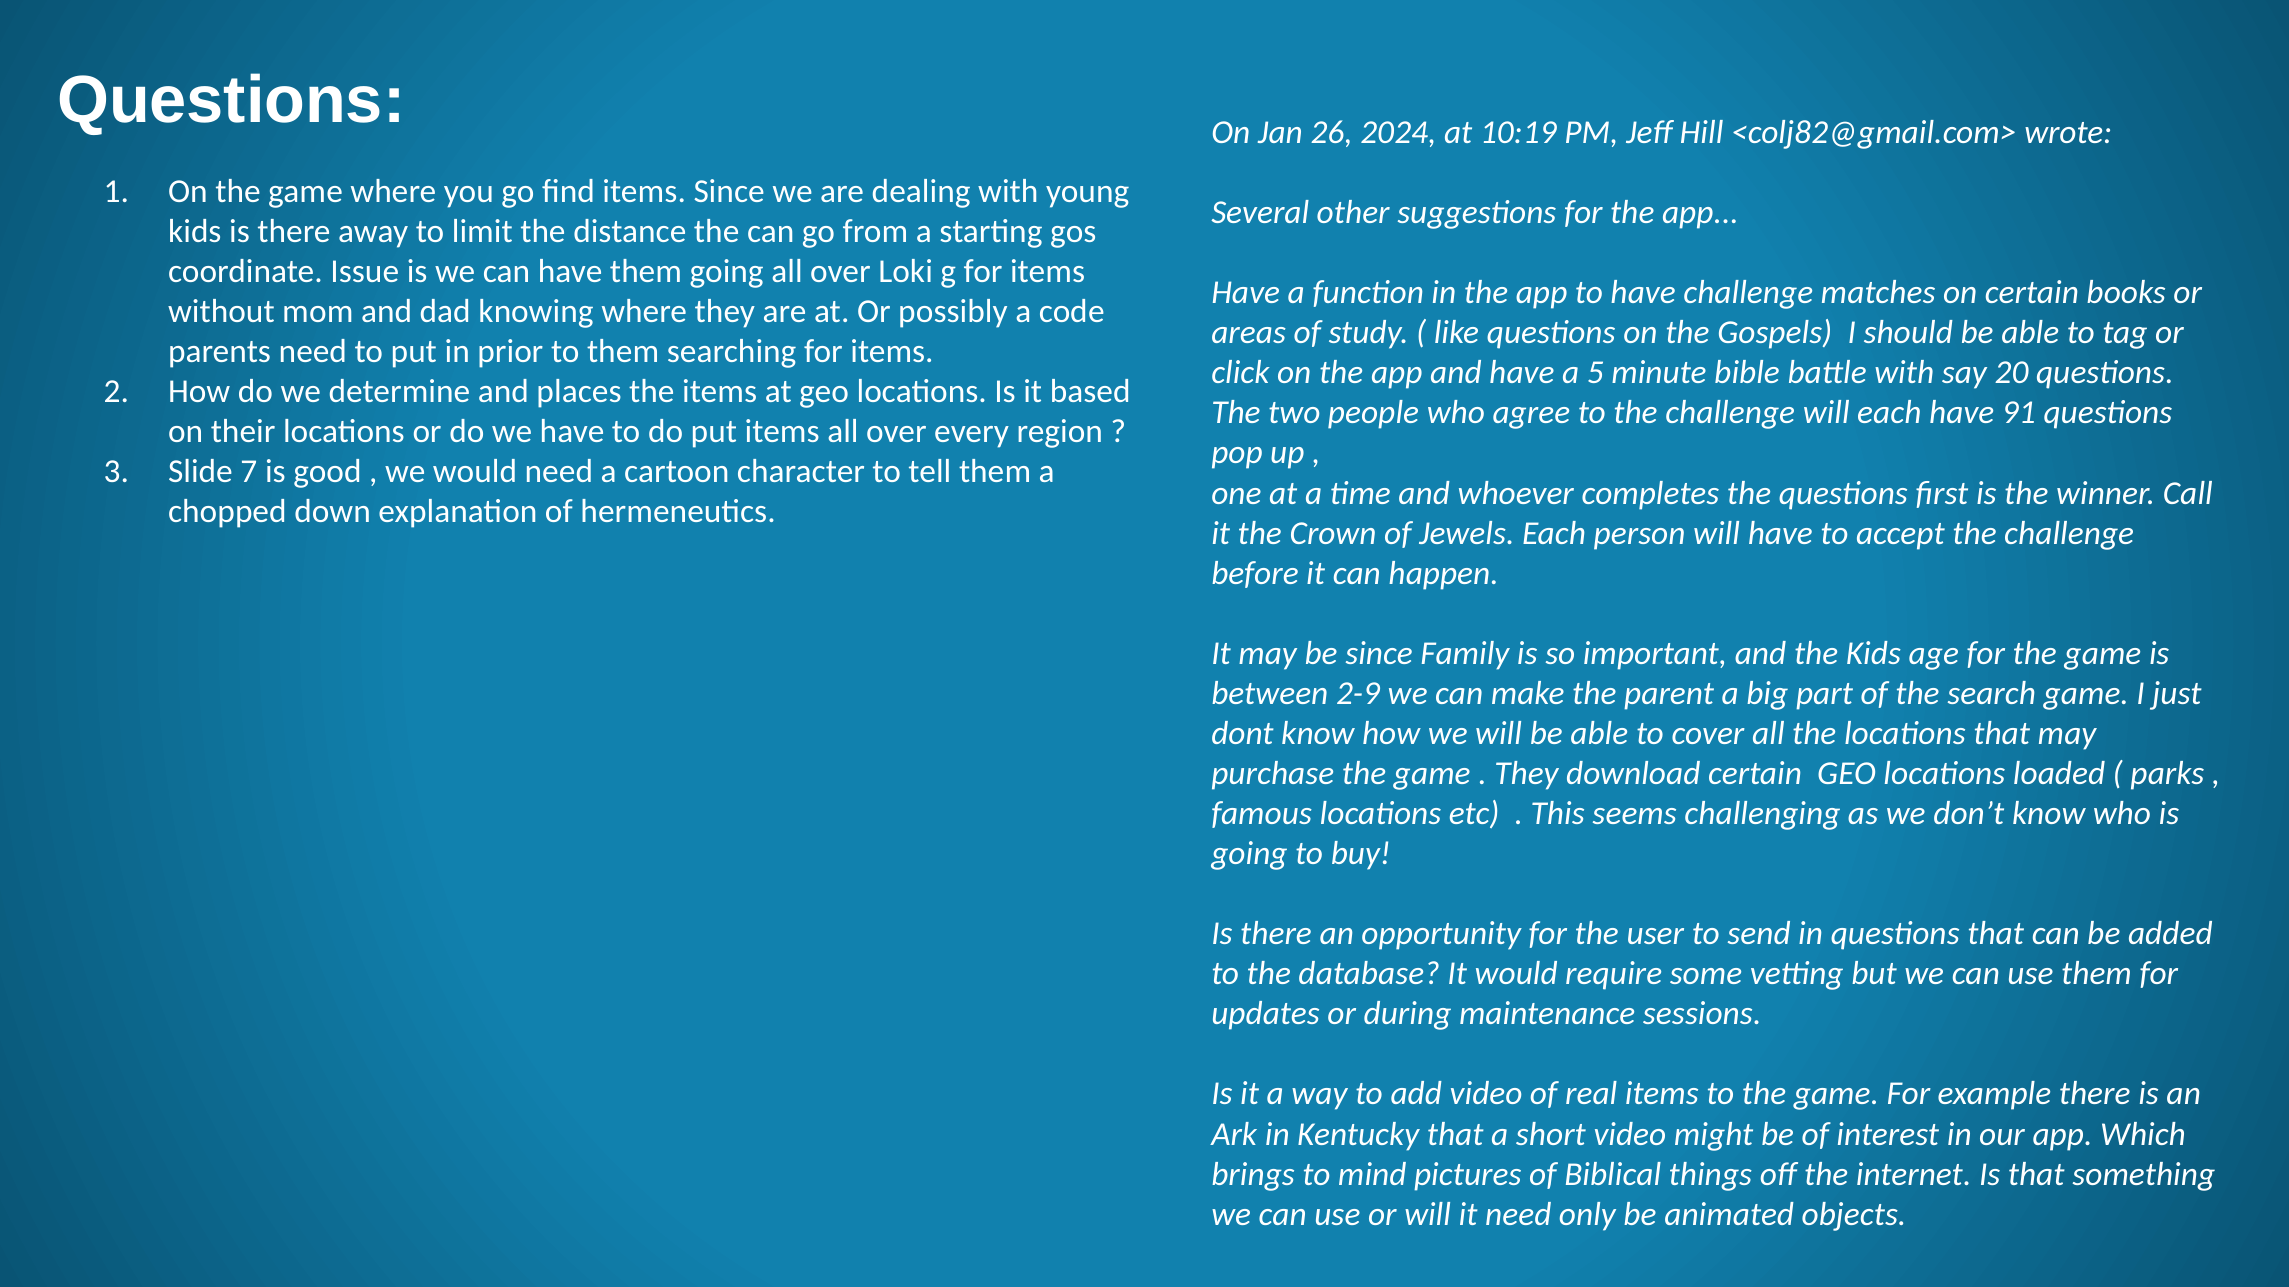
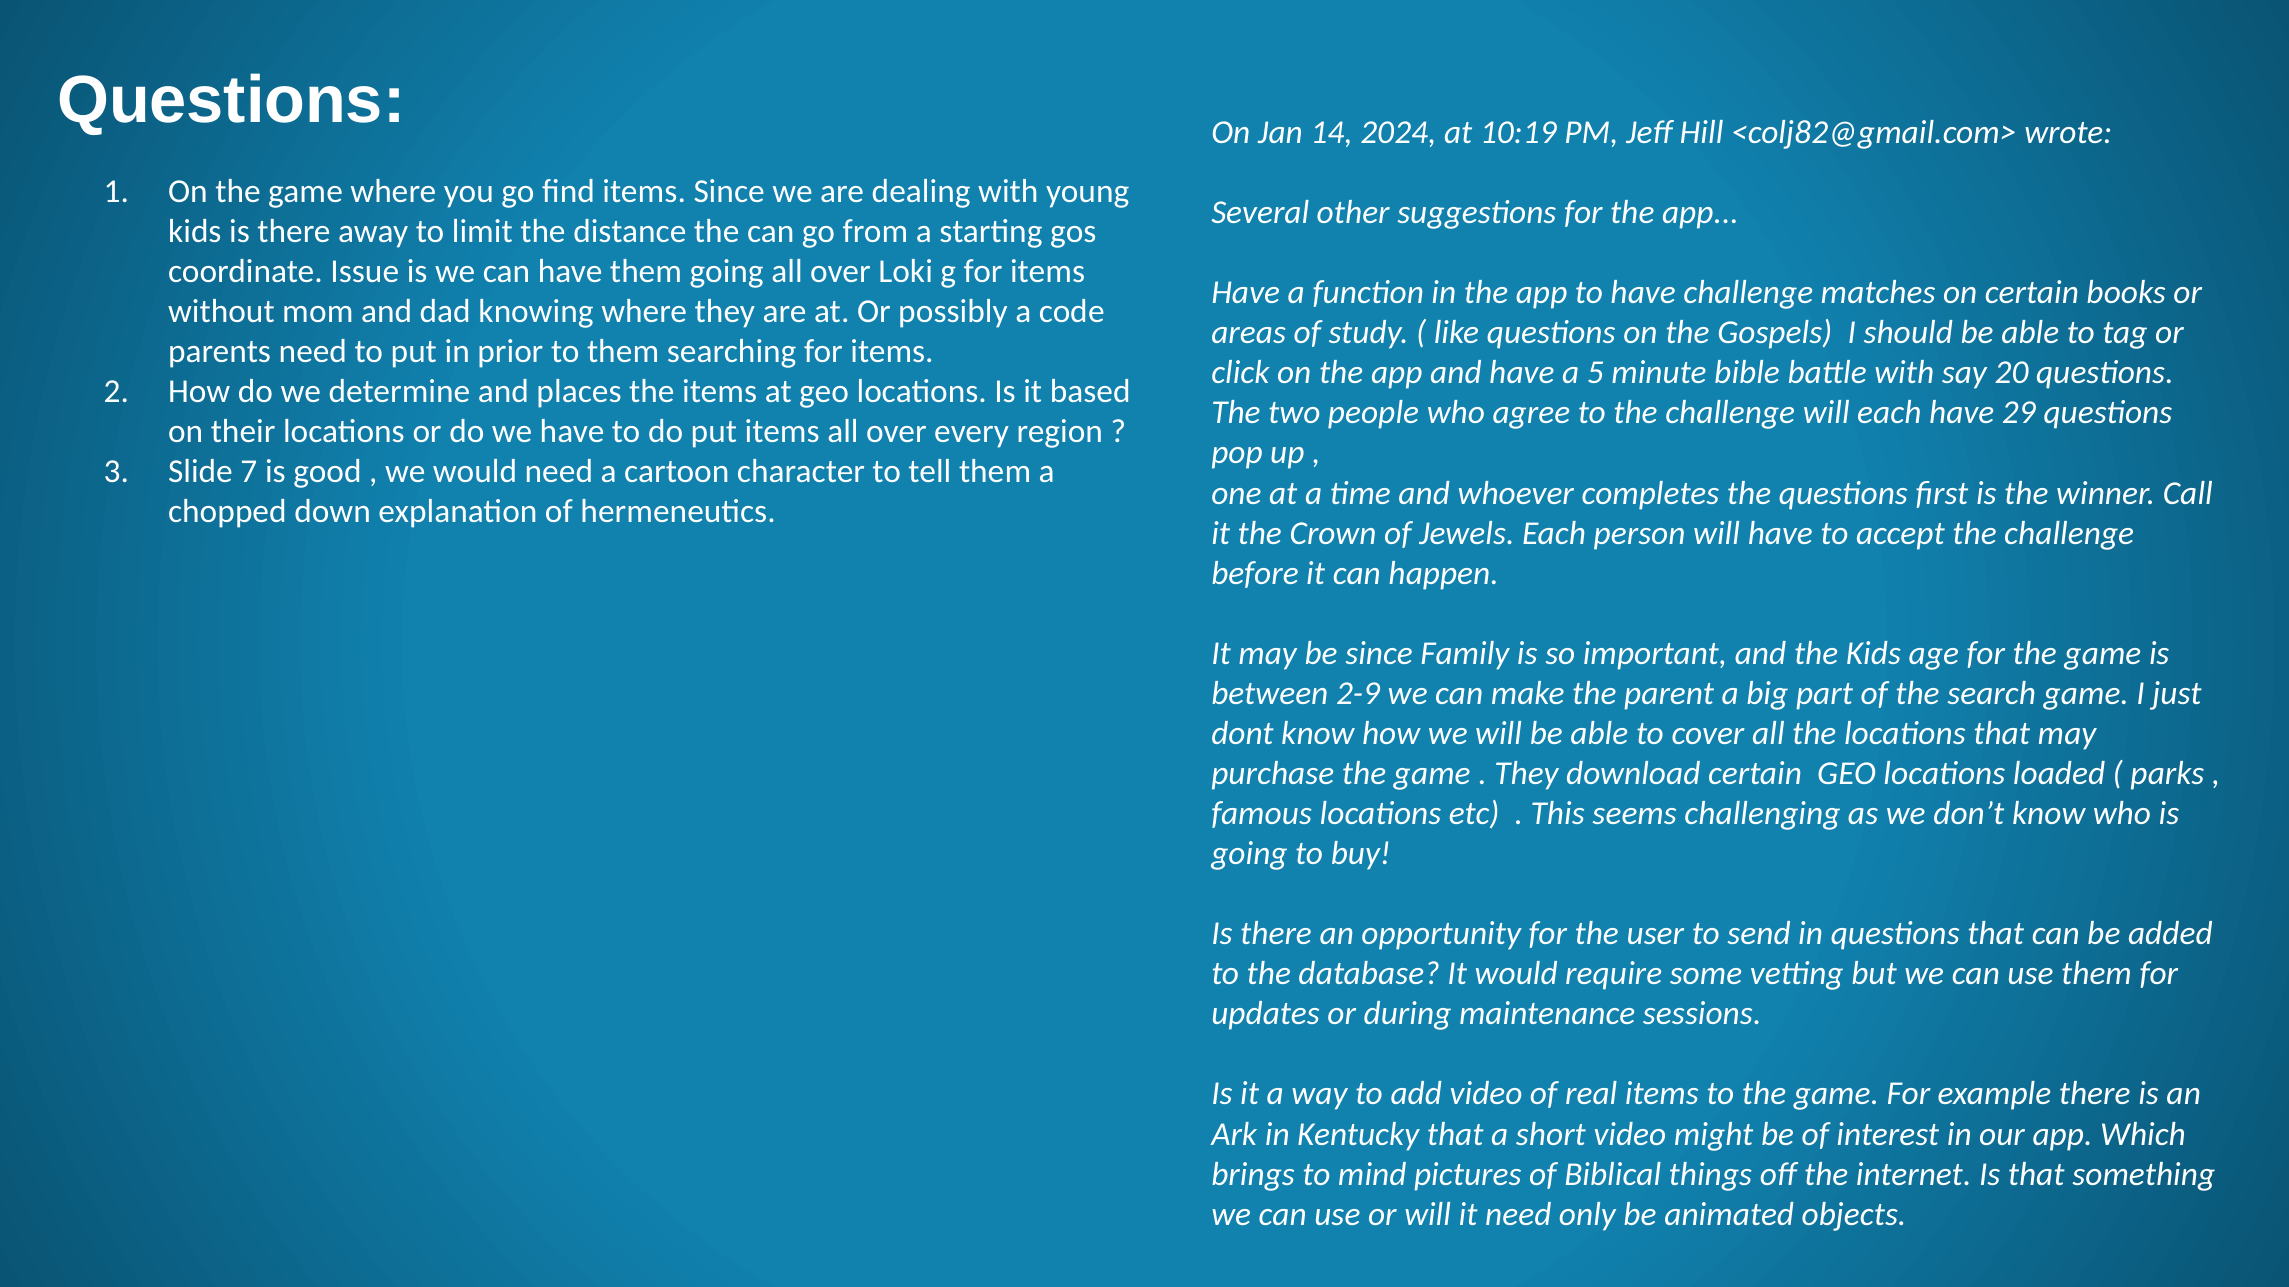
26: 26 -> 14 (1332, 133)
91: 91 -> 29 (2019, 413)
